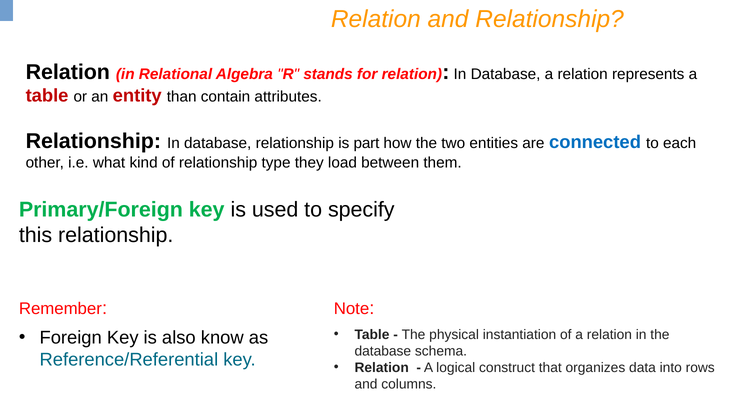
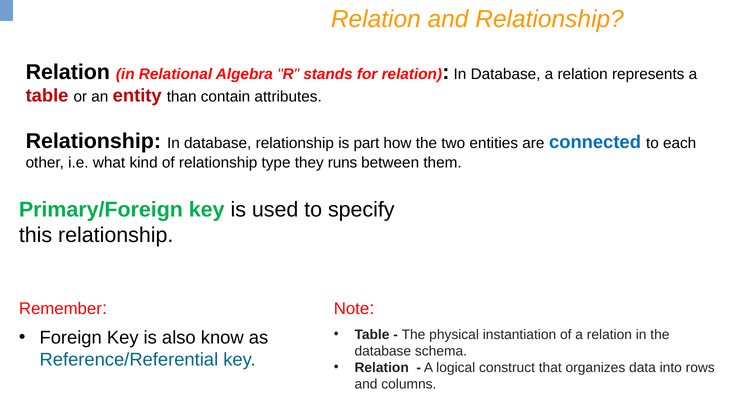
load: load -> runs (343, 163)
